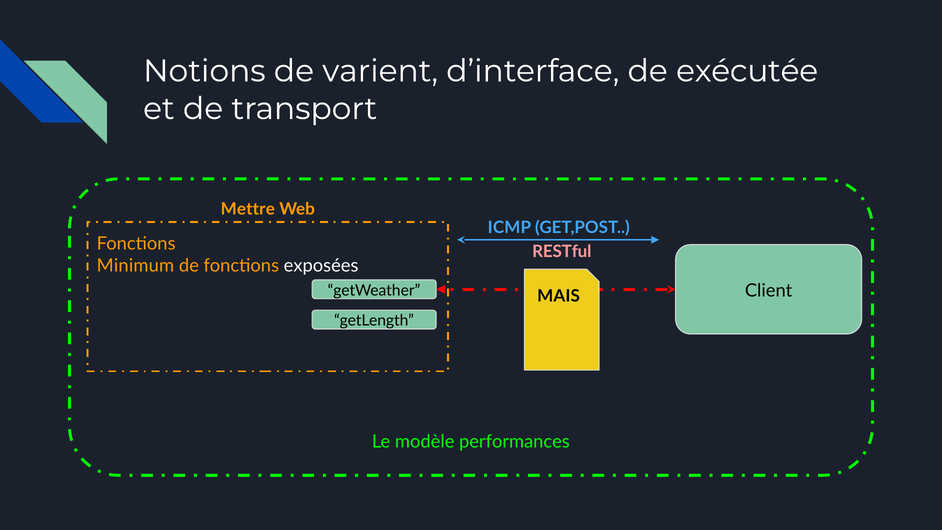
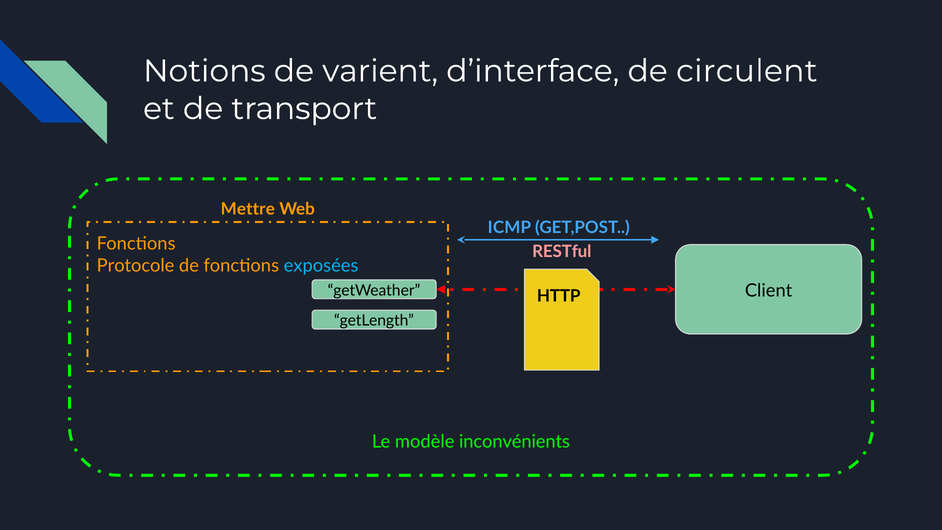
exécutée: exécutée -> circulent (747, 71)
Minimum: Minimum -> Protocole (136, 266)
exposées colour: white -> light blue (321, 266)
MAIS: MAIS -> HTTP (559, 296)
performances: performances -> inconvénients (514, 442)
